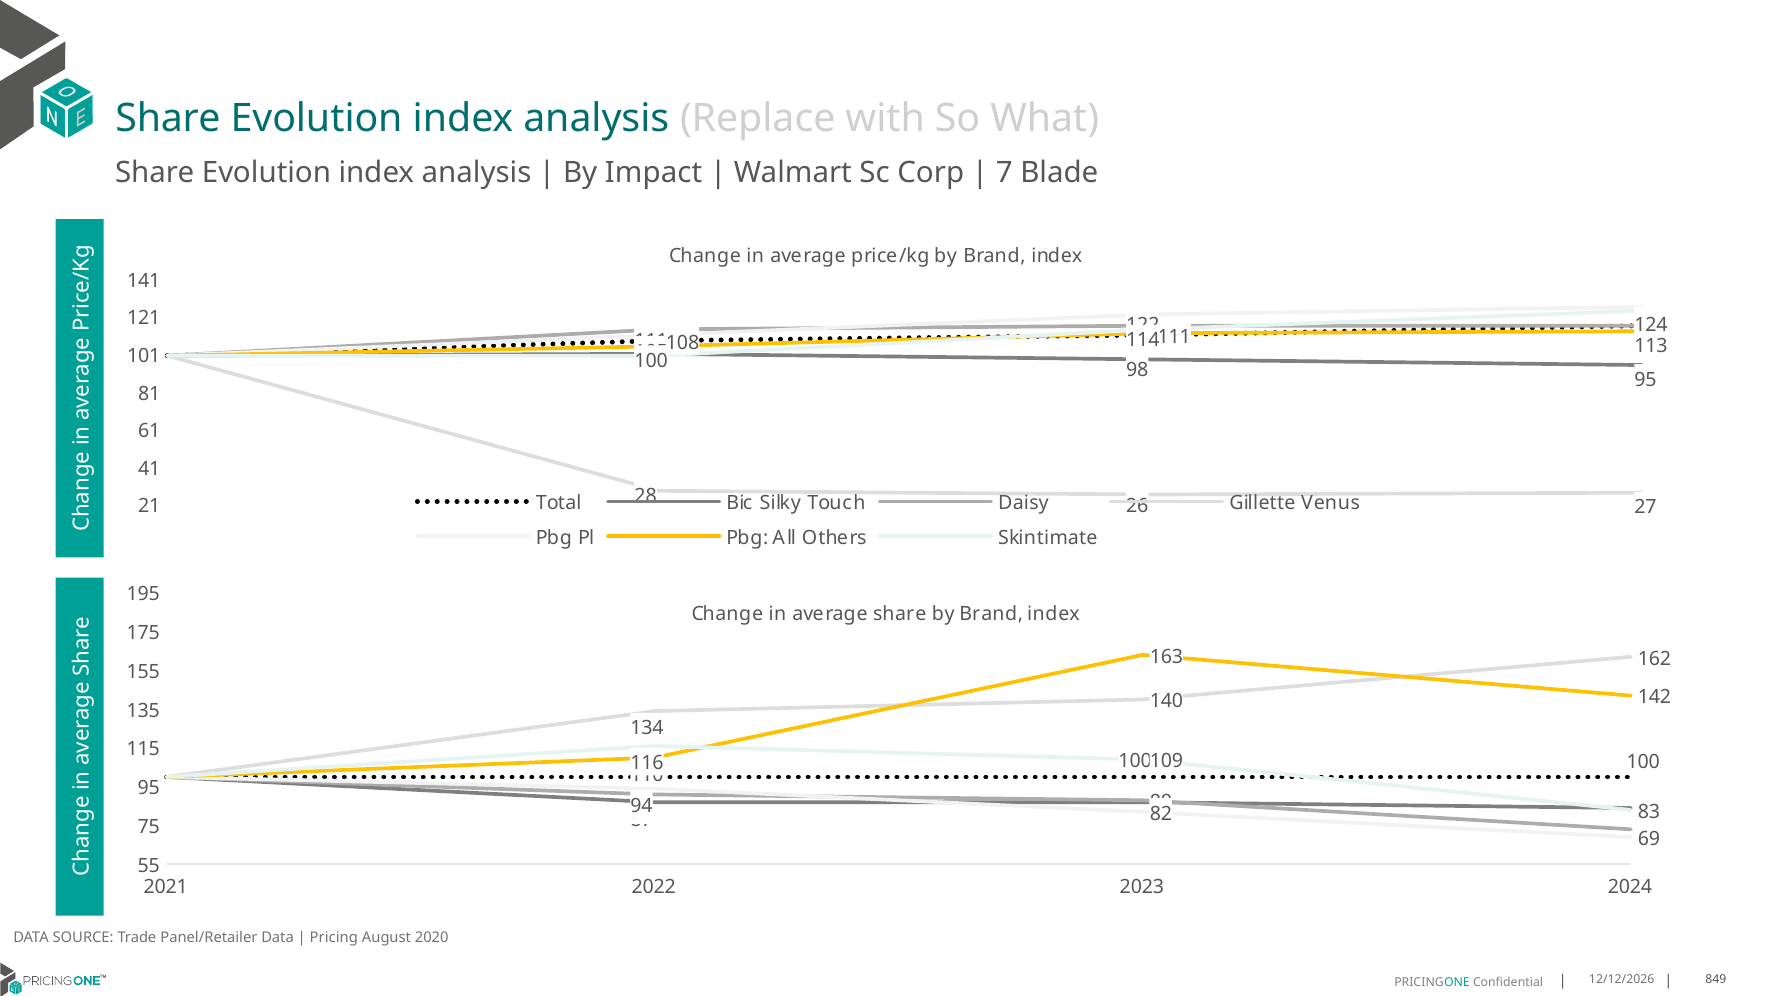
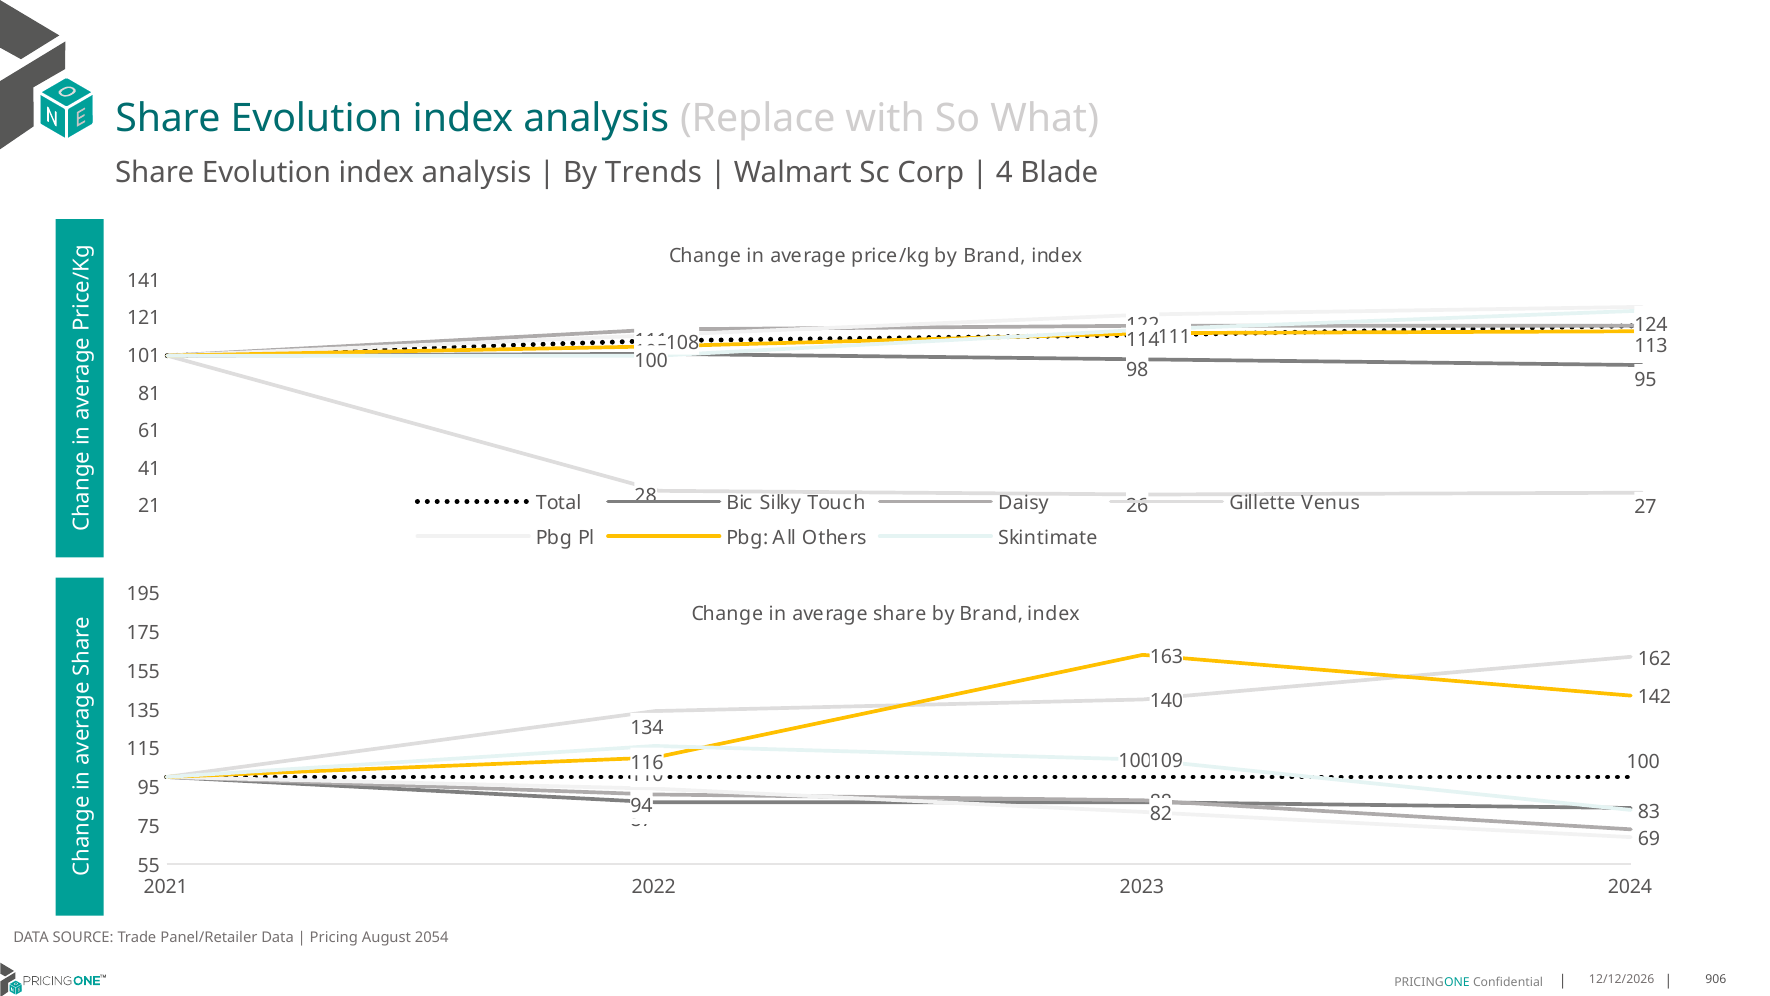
Impact: Impact -> Trends (654, 173)
7: 7 -> 4 (1004, 173)
2020: 2020 -> 2054 (432, 938)
849: 849 -> 906 (1716, 979)
